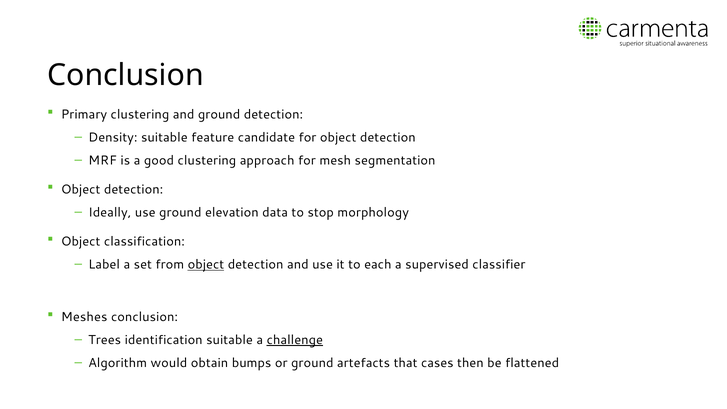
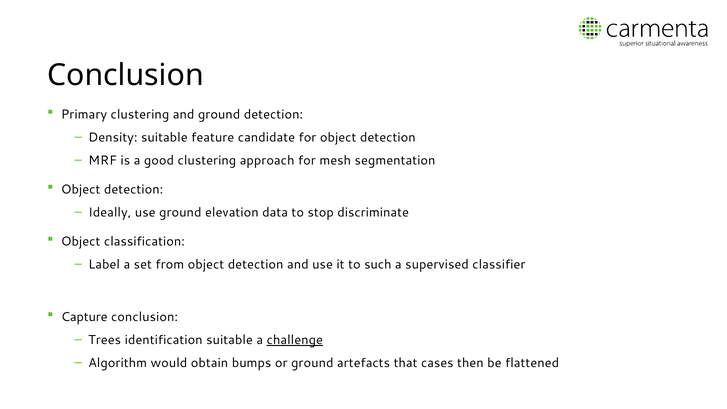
morphology: morphology -> discriminate (373, 213)
object underline: present -> none (206, 265)
each: each -> such (378, 265)
Meshes: Meshes -> Capture (84, 317)
